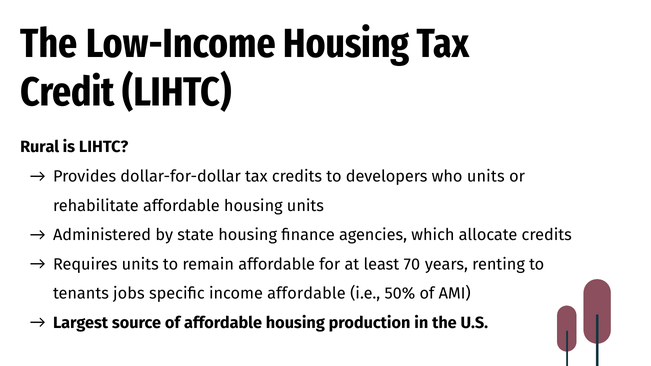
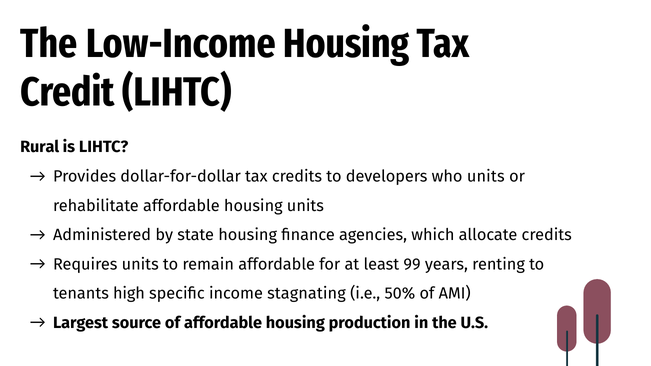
70: 70 -> 99 (412, 264)
jobs: jobs -> high (129, 294)
income affordable: affordable -> stagnating (306, 294)
